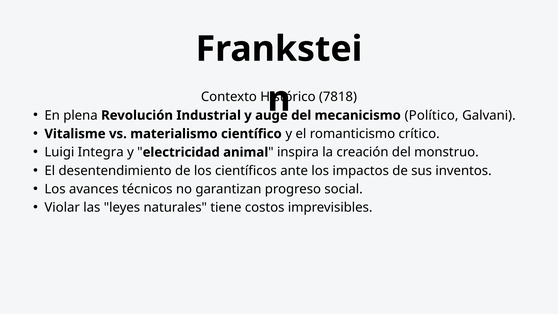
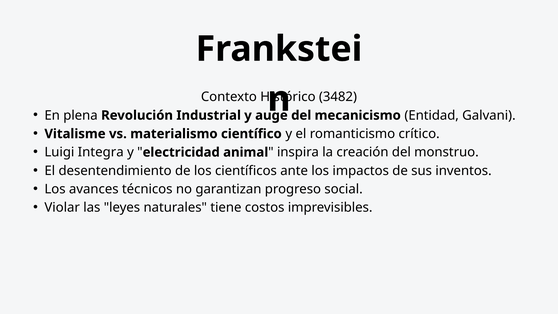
7818: 7818 -> 3482 (338, 97)
Político: Político -> Entidad (432, 115)
